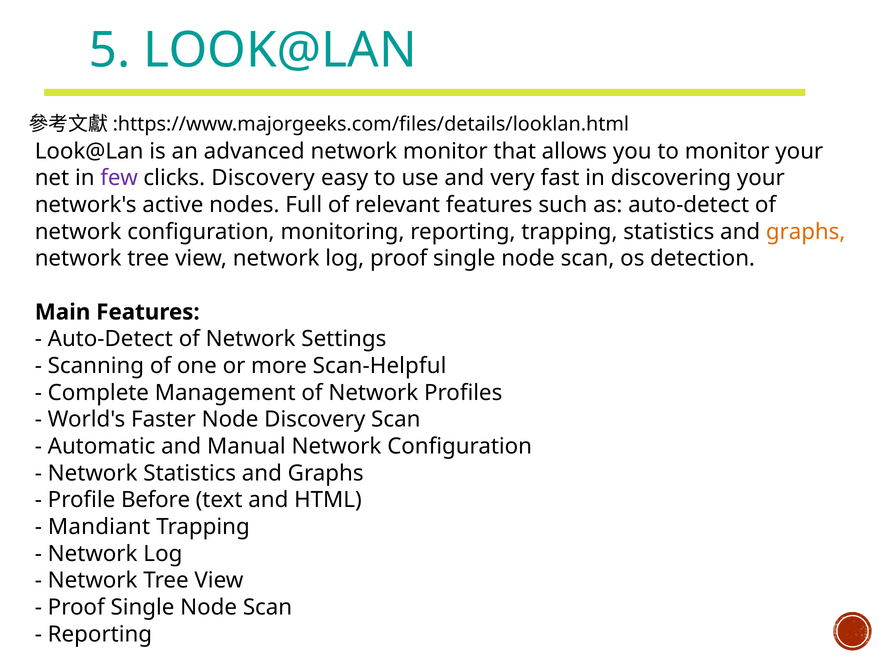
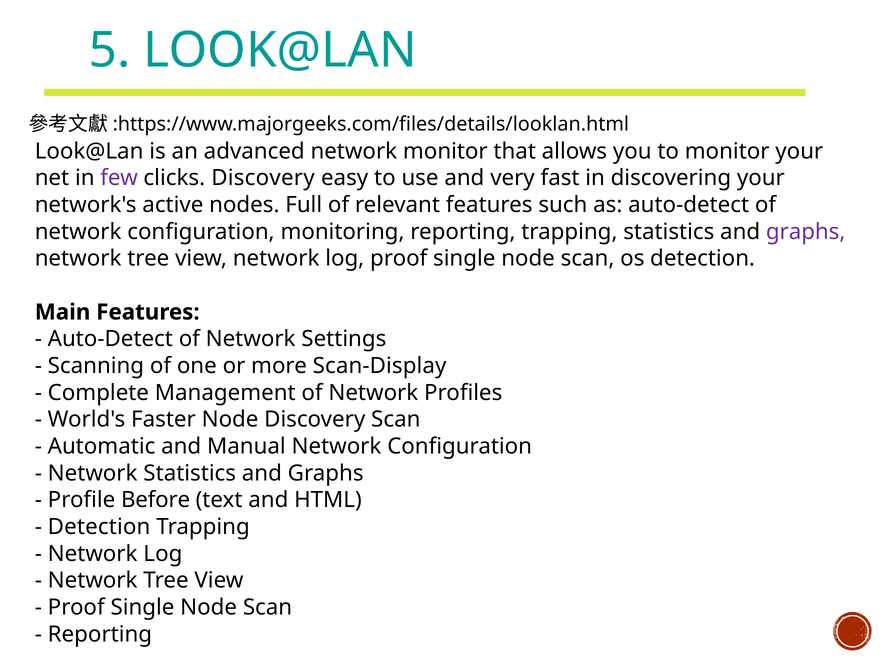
graphs colour: orange -> purple (806, 231)
Scan-Helpful: Scan-Helpful -> Scan-Display (380, 366)
Mandiant: Mandiant -> Detection (99, 526)
